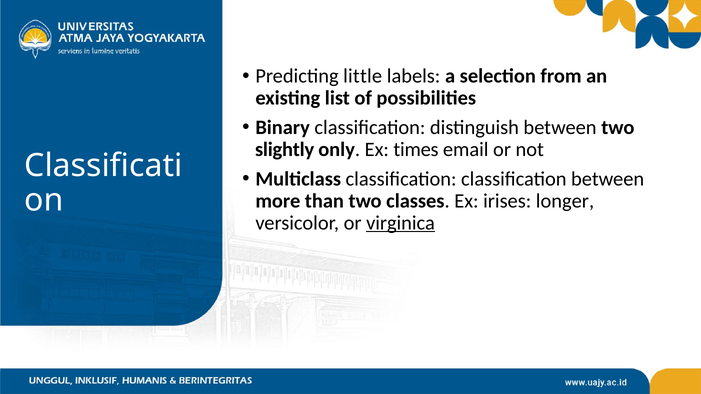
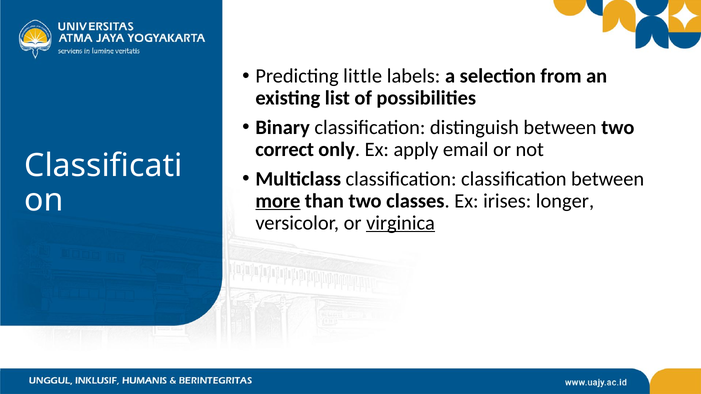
slightly: slightly -> correct (285, 150)
times: times -> apply (416, 150)
more underline: none -> present (278, 201)
